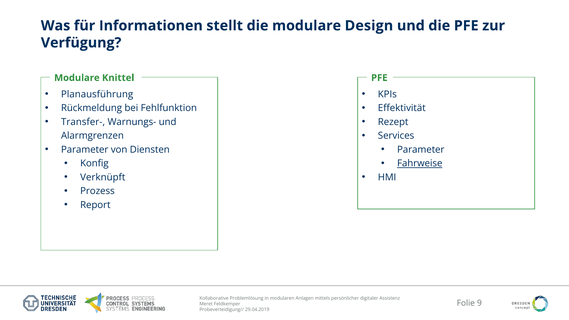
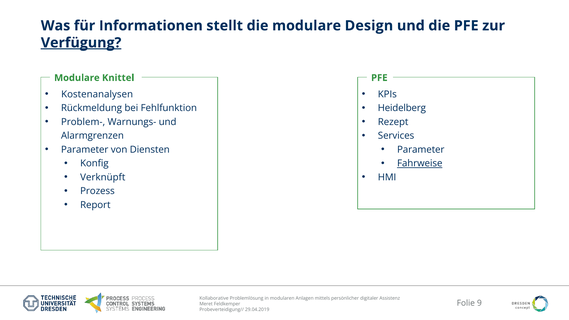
Verfügung underline: none -> present (81, 43)
Planausführung: Planausführung -> Kostenanalysen (97, 94)
Effektivität: Effektivität -> Heidelberg (402, 108)
Transfer-: Transfer- -> Problem- (83, 122)
